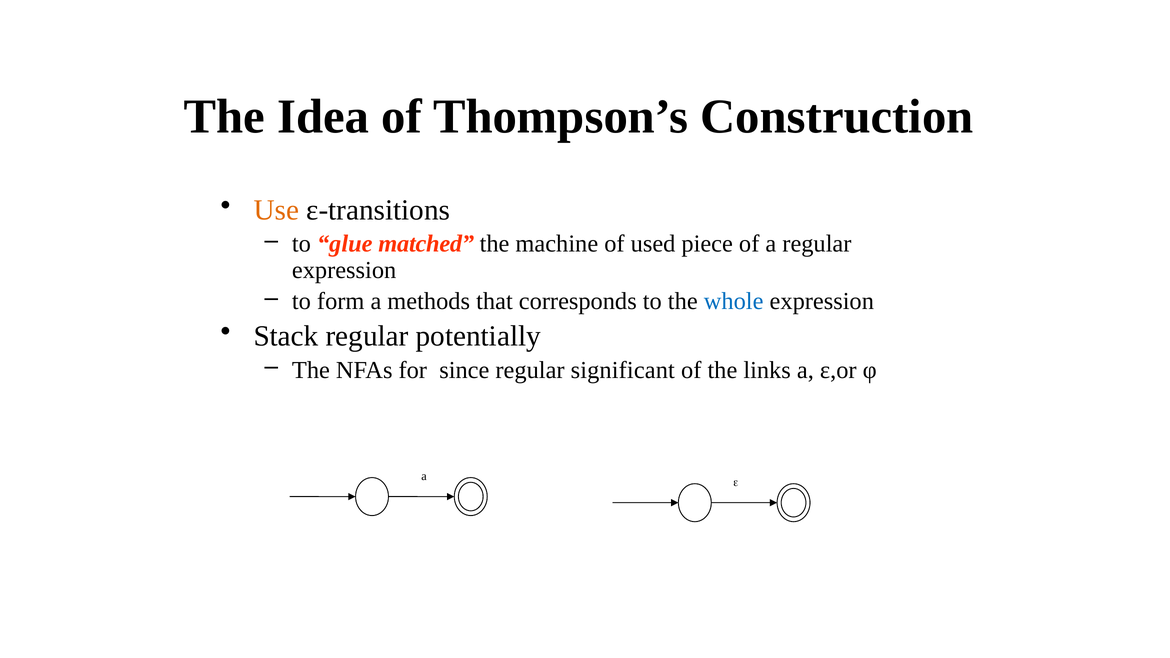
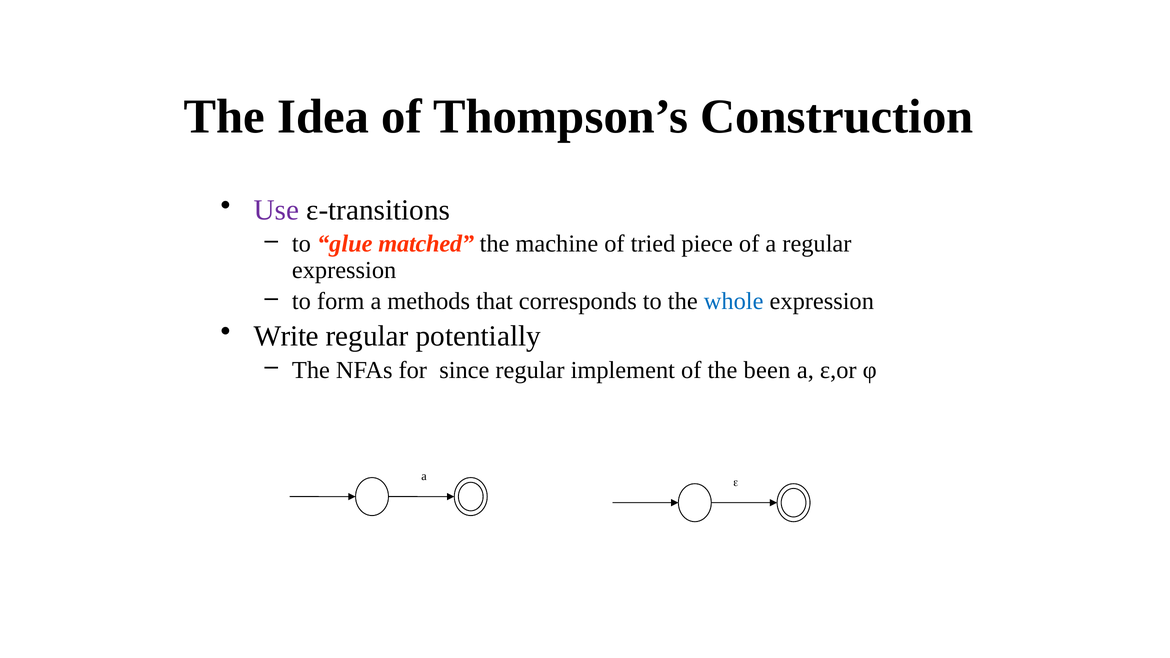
Use colour: orange -> purple (276, 210)
used: used -> tried (653, 244)
Stack: Stack -> Write (286, 336)
significant: significant -> implement (623, 370)
links: links -> been (767, 370)
